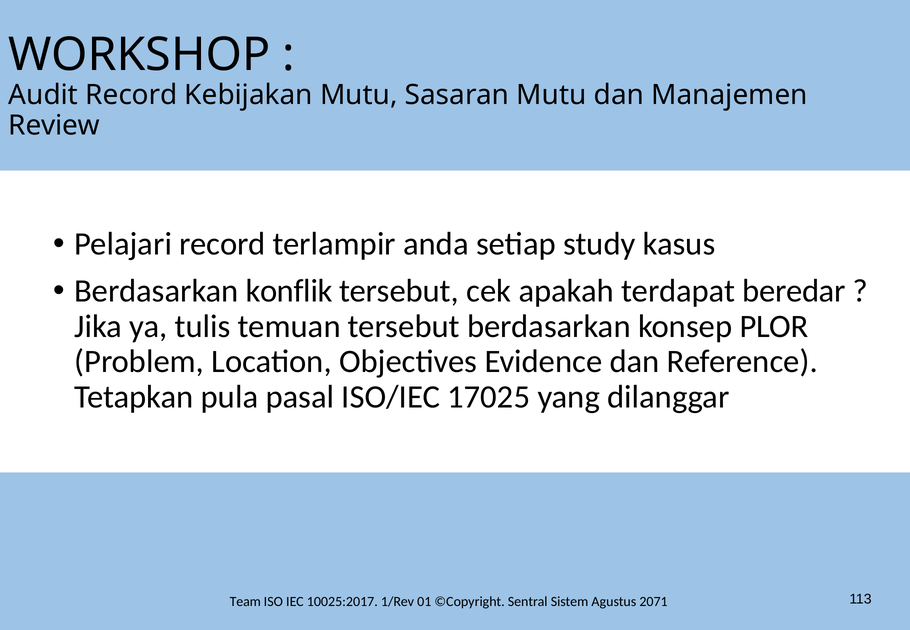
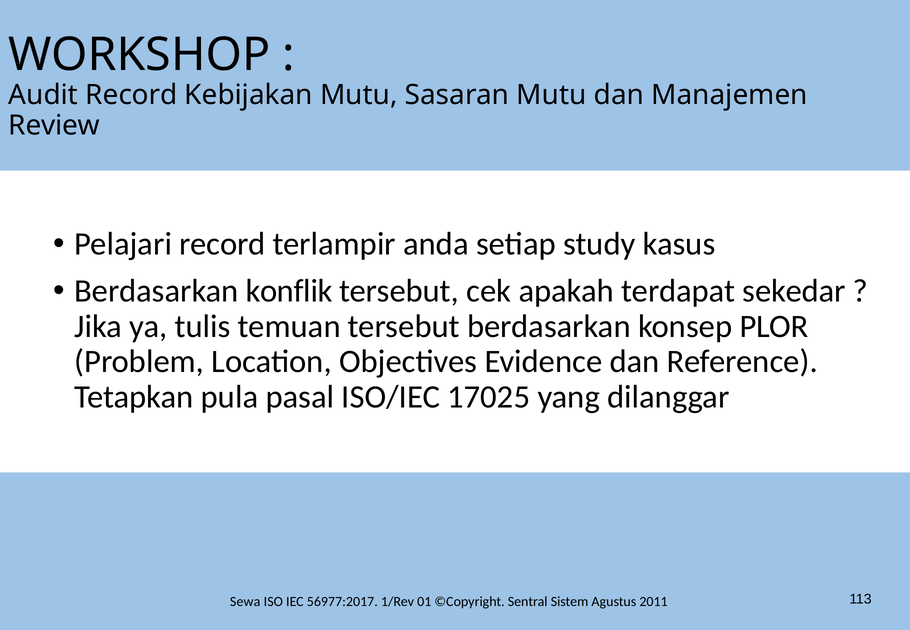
beredar: beredar -> sekedar (794, 291)
Team: Team -> Sewa (245, 602)
10025:2017: 10025:2017 -> 56977:2017 (342, 602)
2071: 2071 -> 2011 (654, 602)
